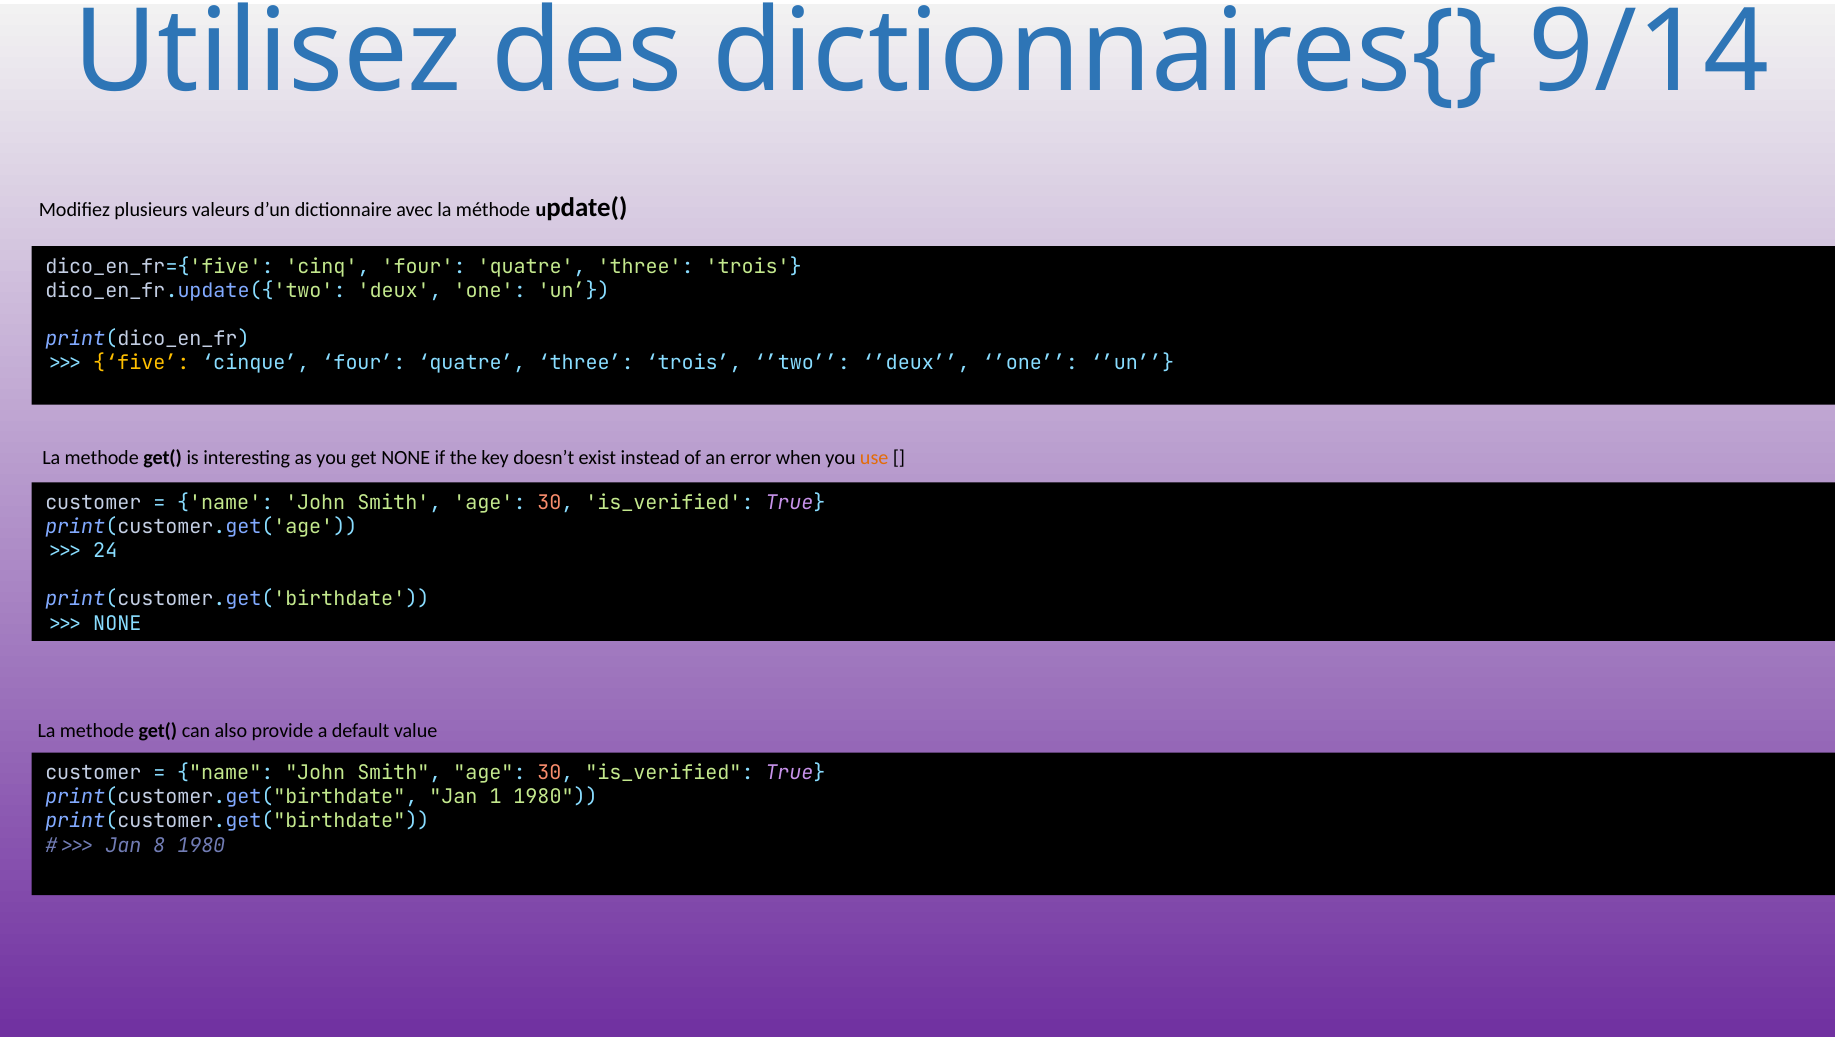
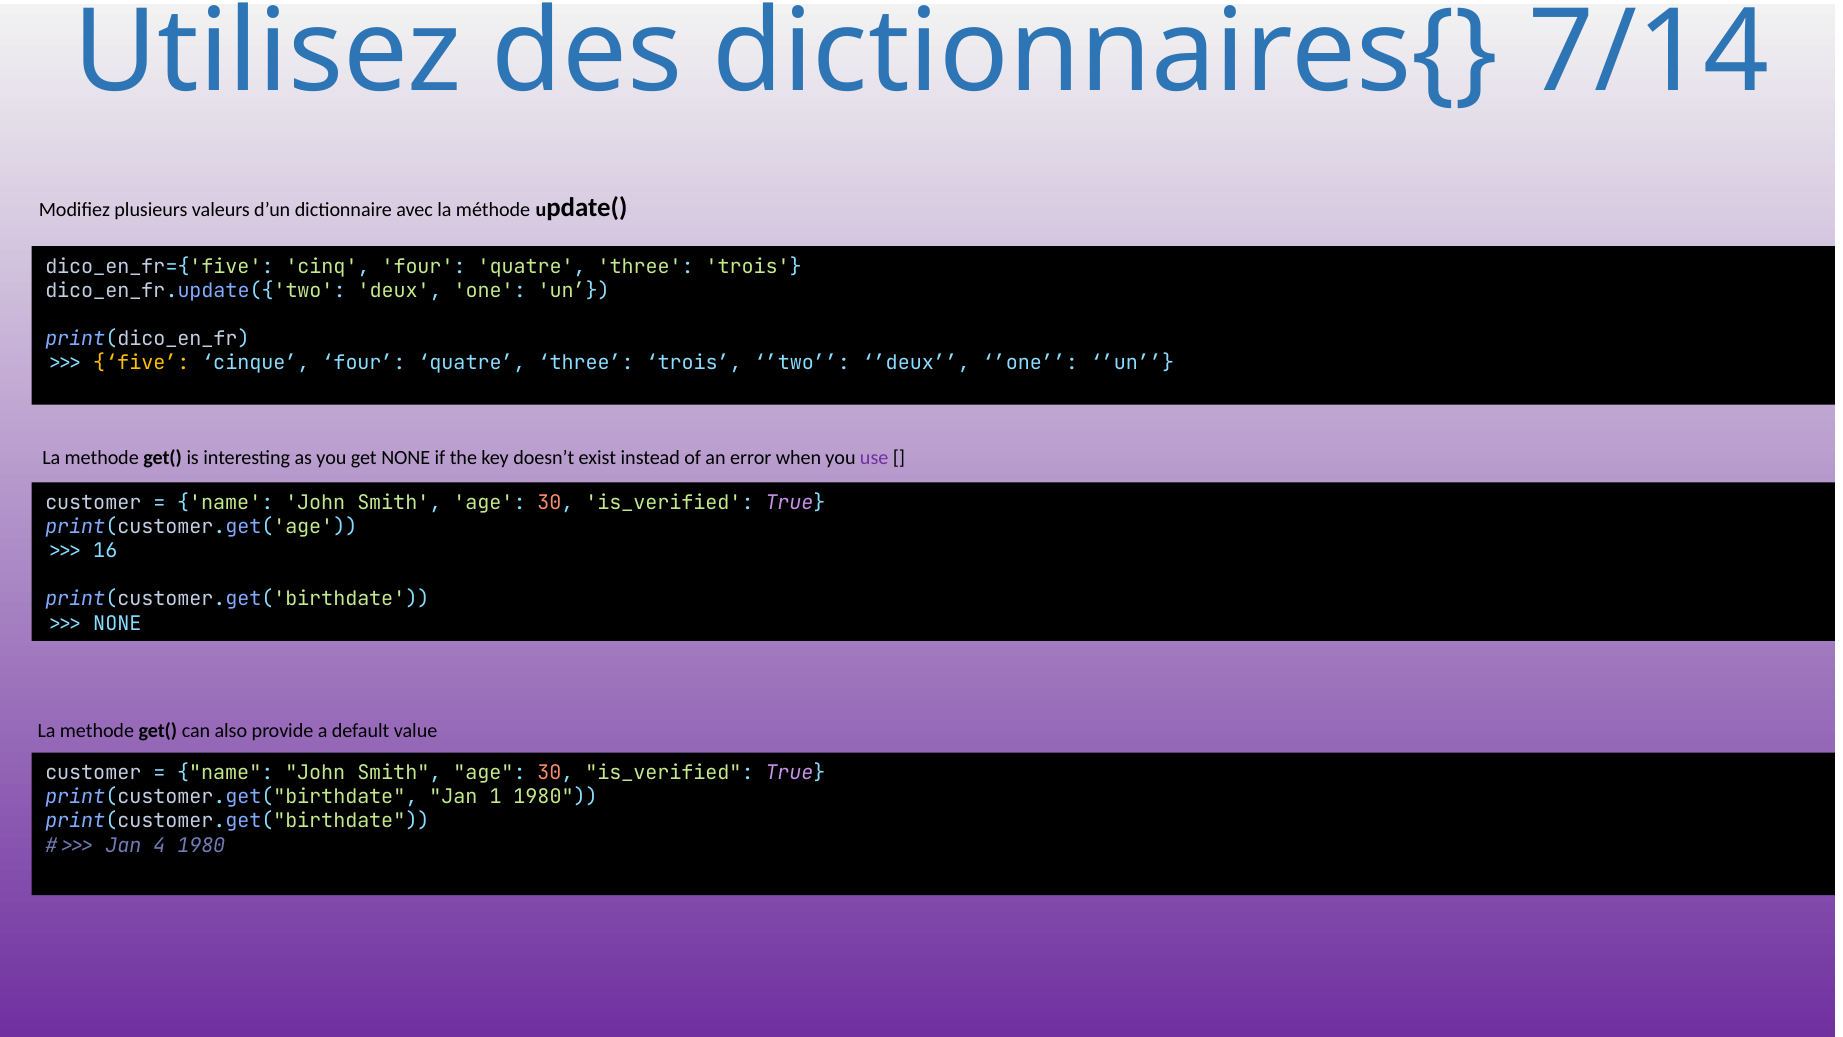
9/14: 9/14 -> 7/14 (1649, 53)
use colour: orange -> purple (874, 458)
24: 24 -> 16 (105, 551)
8: 8 -> 4 (159, 845)
